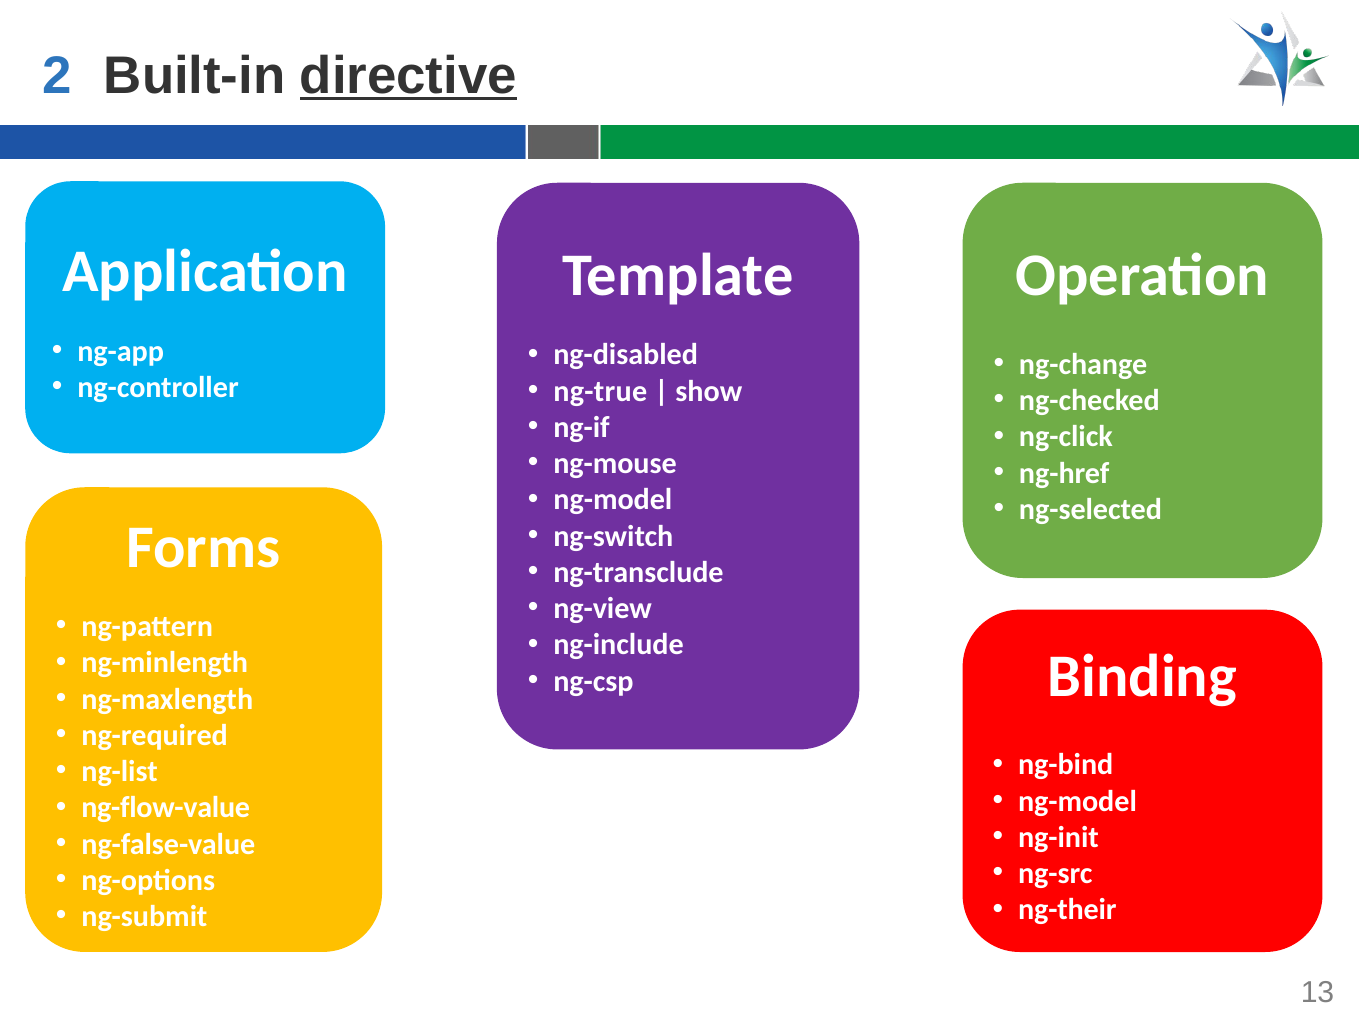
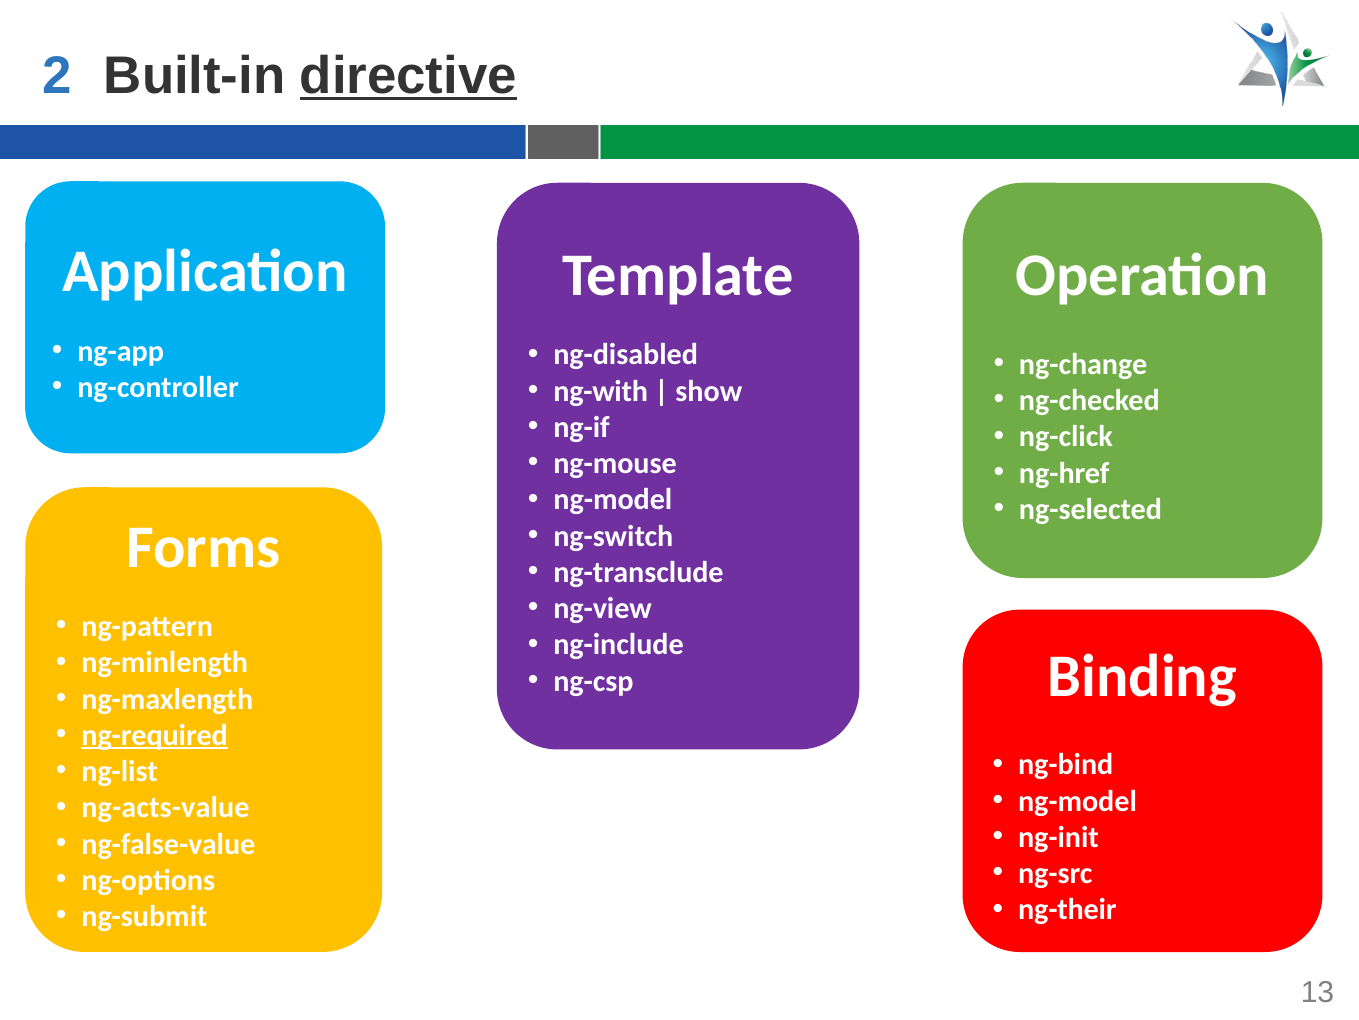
ng-true: ng-true -> ng-with (601, 391)
ng-required underline: none -> present (155, 735)
ng-flow-value: ng-flow-value -> ng-acts-value (165, 807)
